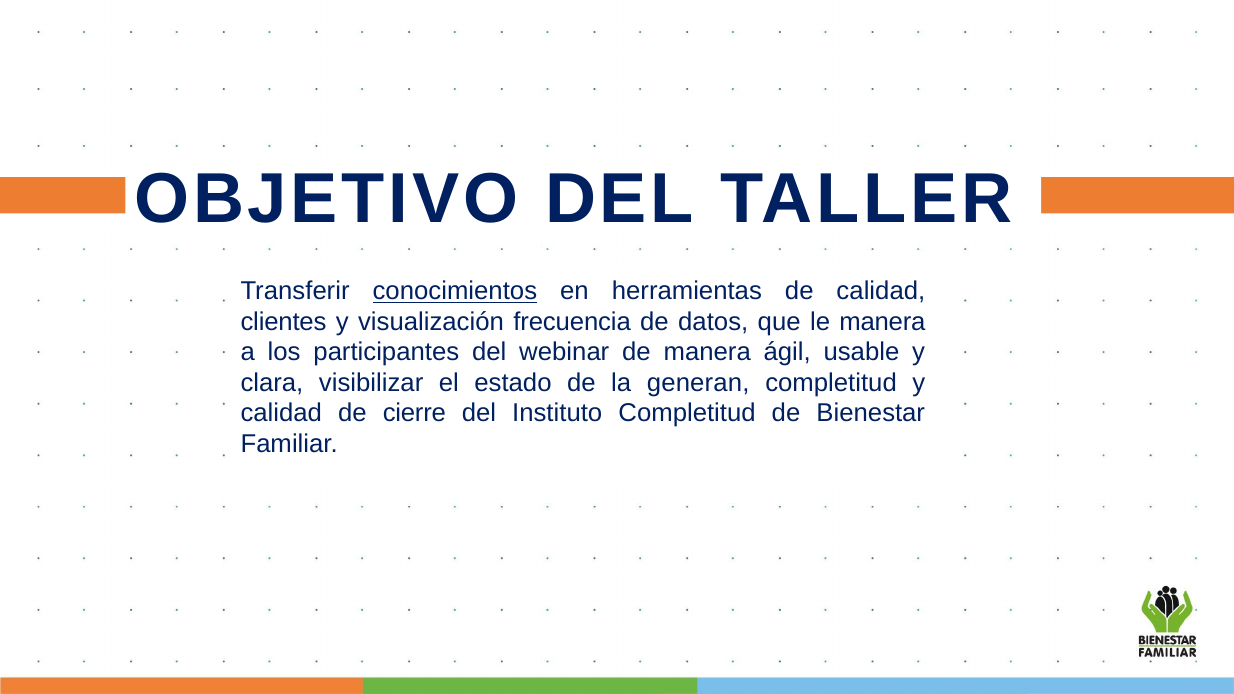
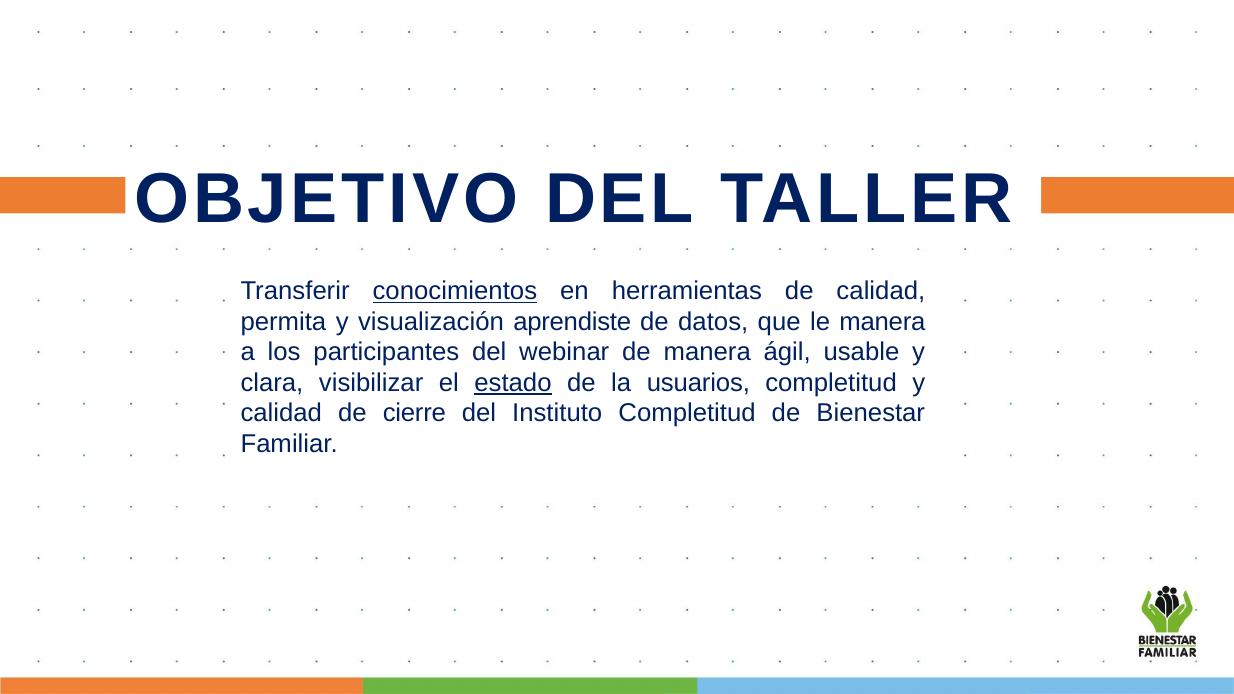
clientes: clientes -> permita (283, 322)
frecuencia: frecuencia -> aprendiste (572, 322)
estado underline: none -> present (513, 383)
generan: generan -> usuarios (698, 383)
